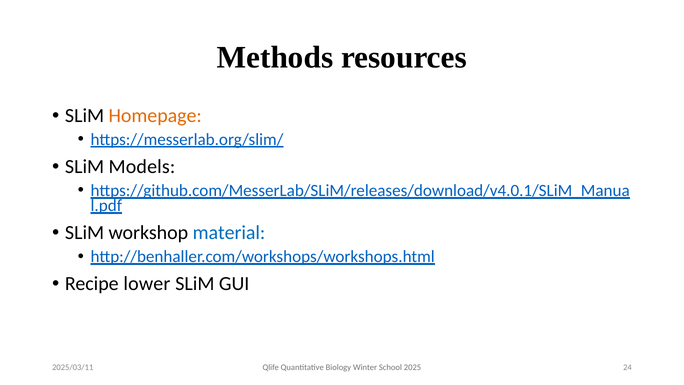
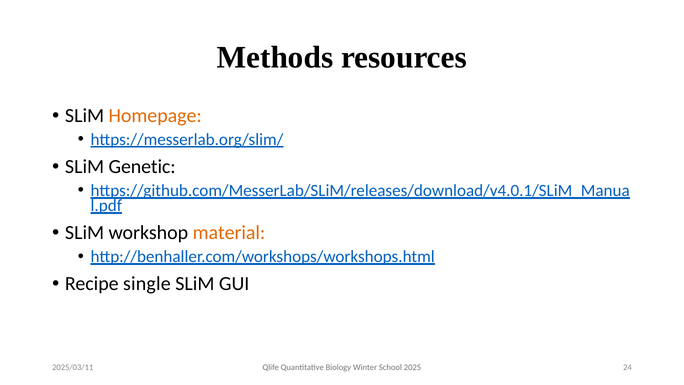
Models: Models -> Genetic (142, 167)
material colour: blue -> orange (229, 233)
lower: lower -> single (147, 284)
